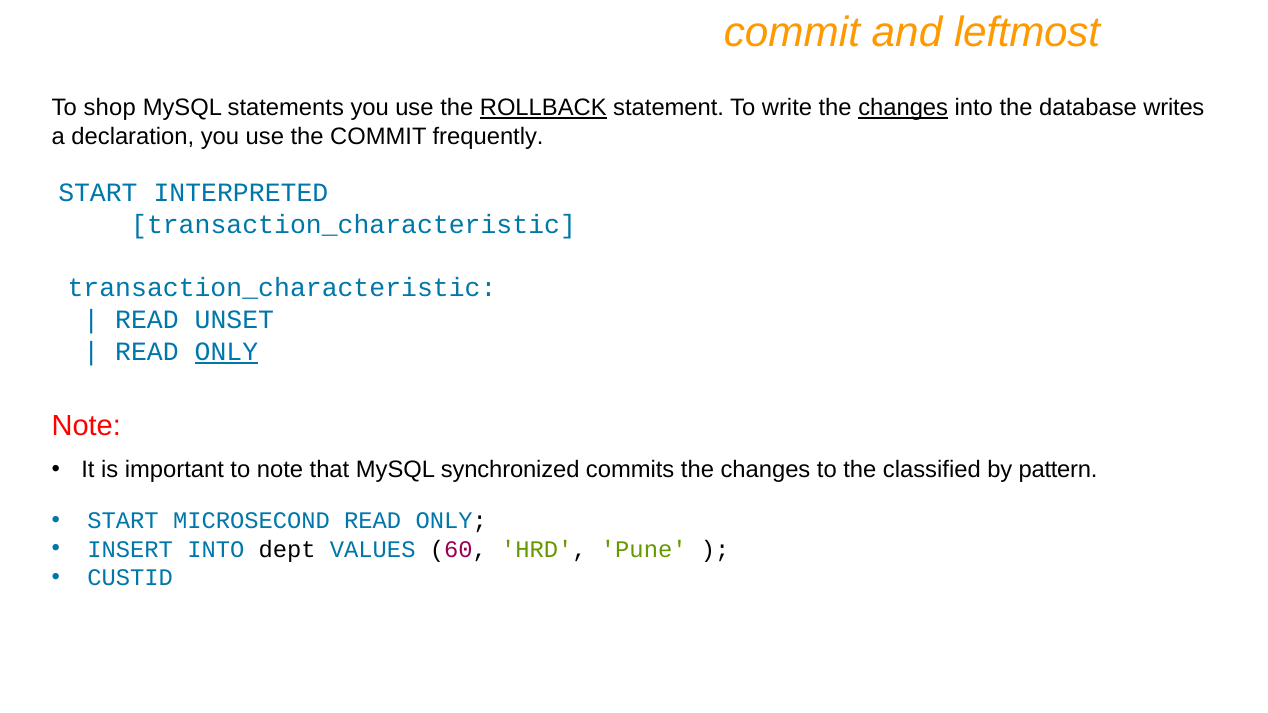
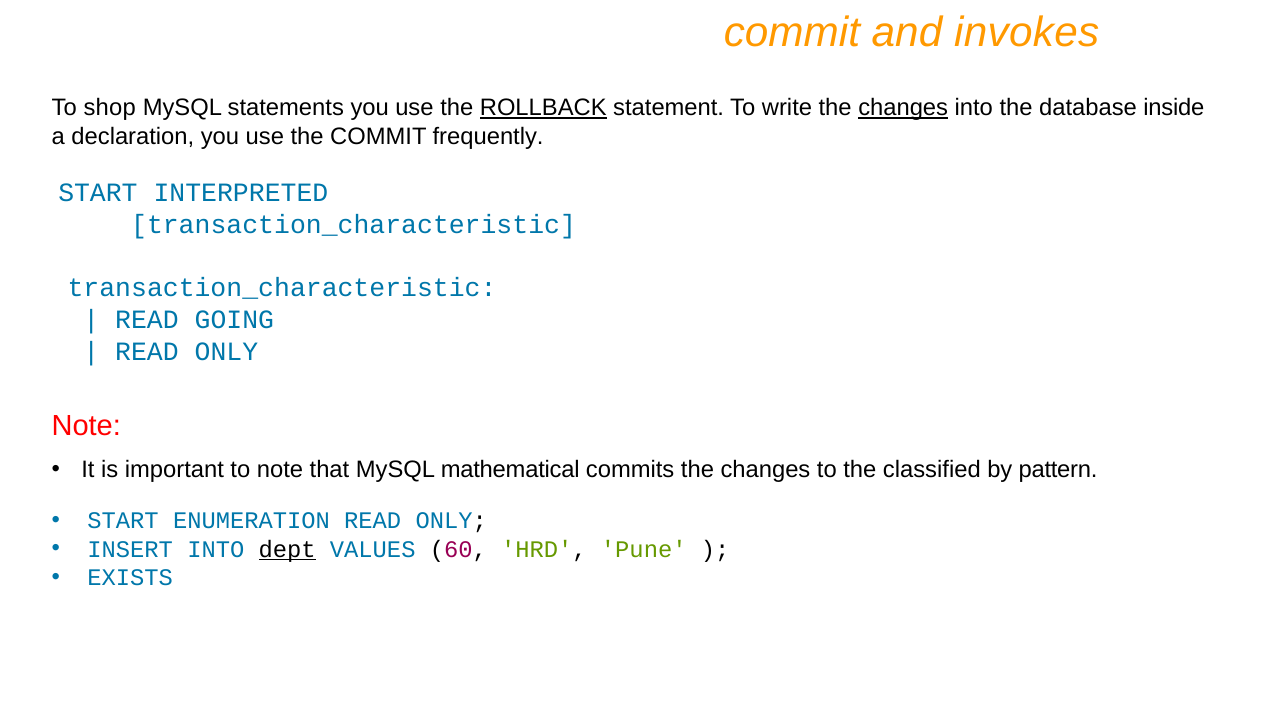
leftmost: leftmost -> invokes (1027, 33)
writes: writes -> inside (1174, 108)
UNSET: UNSET -> GOING (234, 320)
ONLY underline: present -> none (226, 352)
synchronized: synchronized -> mathematical (510, 470)
MICROSECOND: MICROSECOND -> ENUMERATION (251, 521)
dept underline: none -> present (287, 549)
CUSTID: CUSTID -> EXISTS (130, 578)
